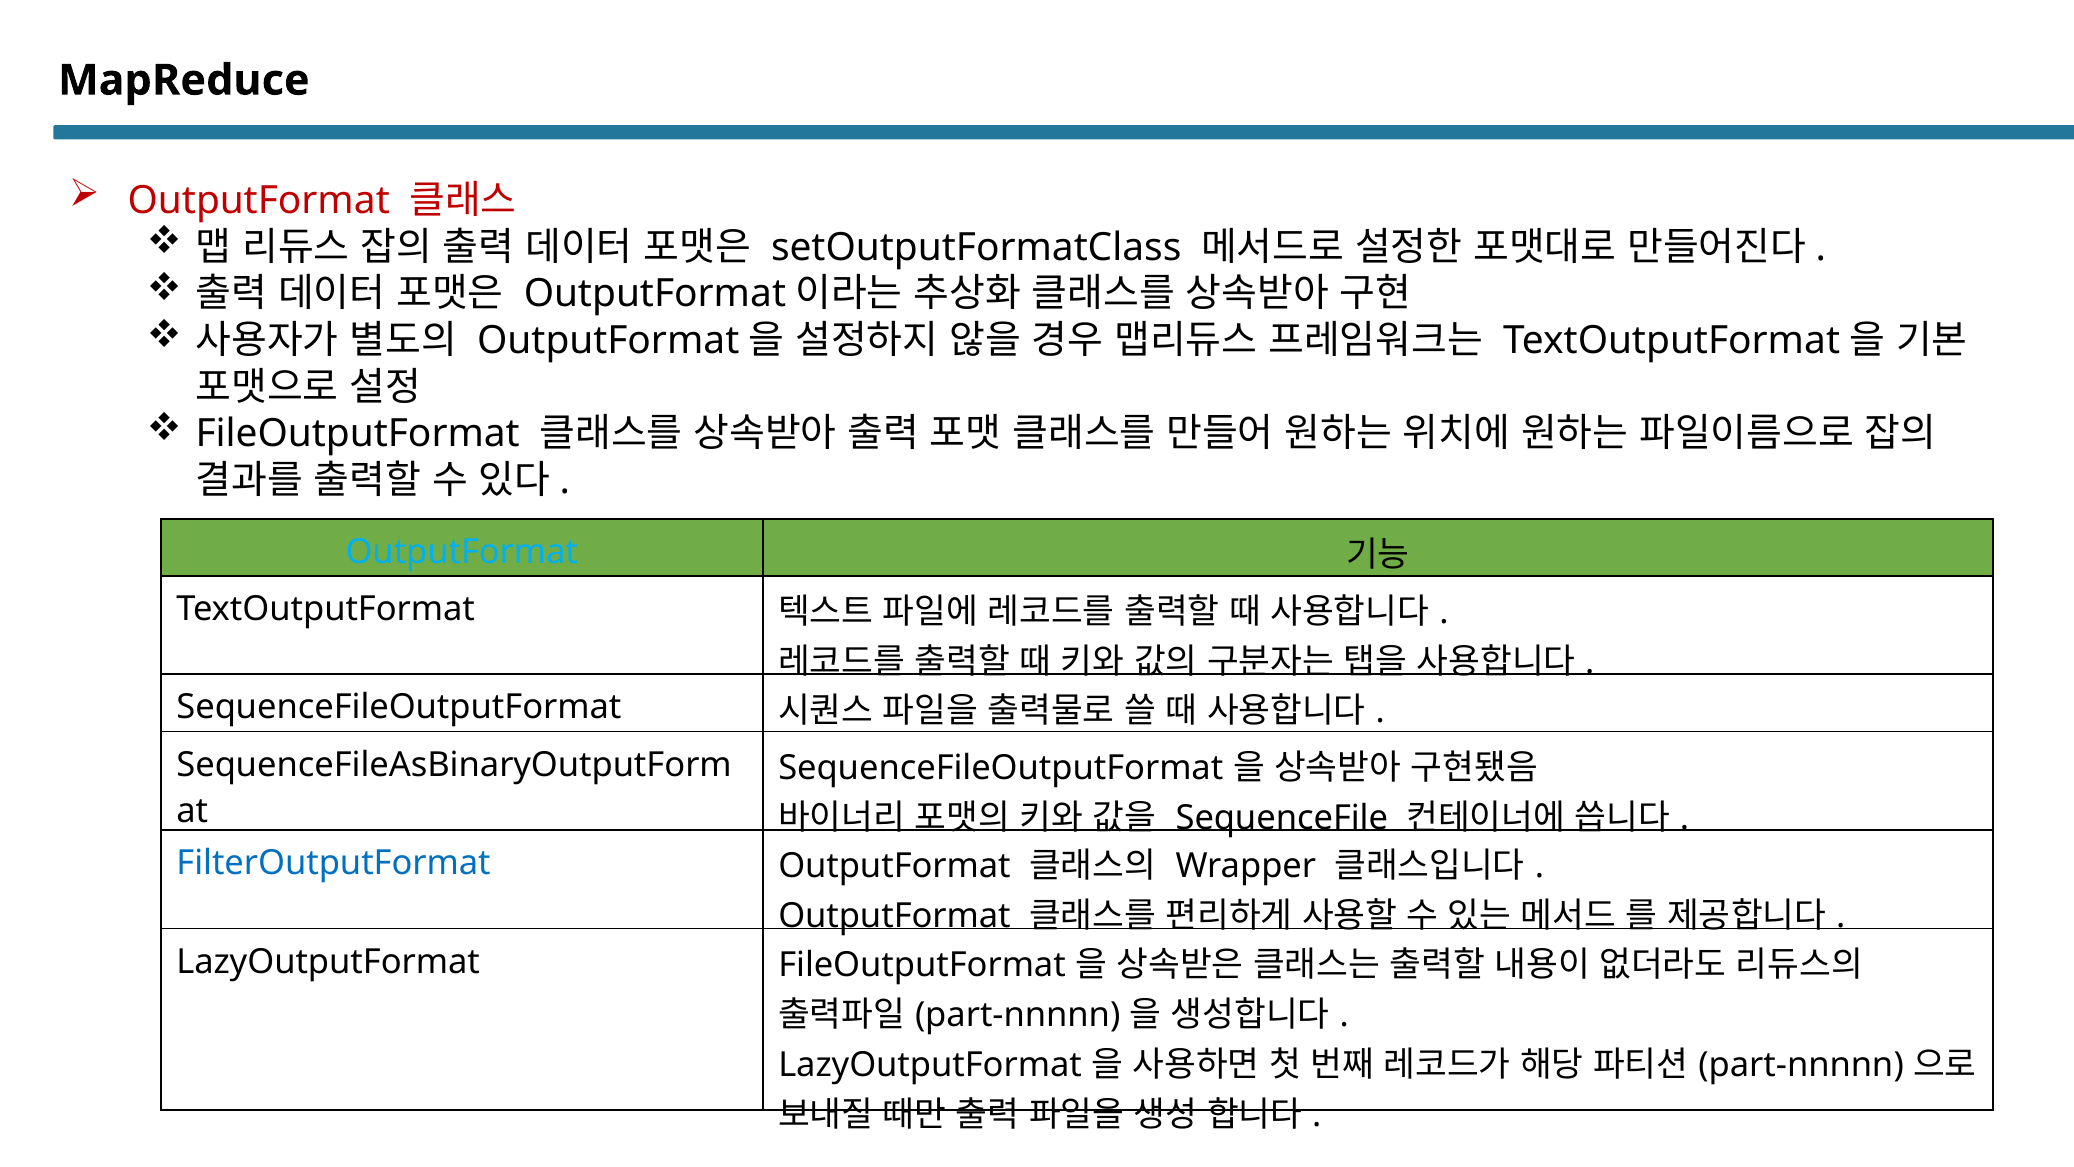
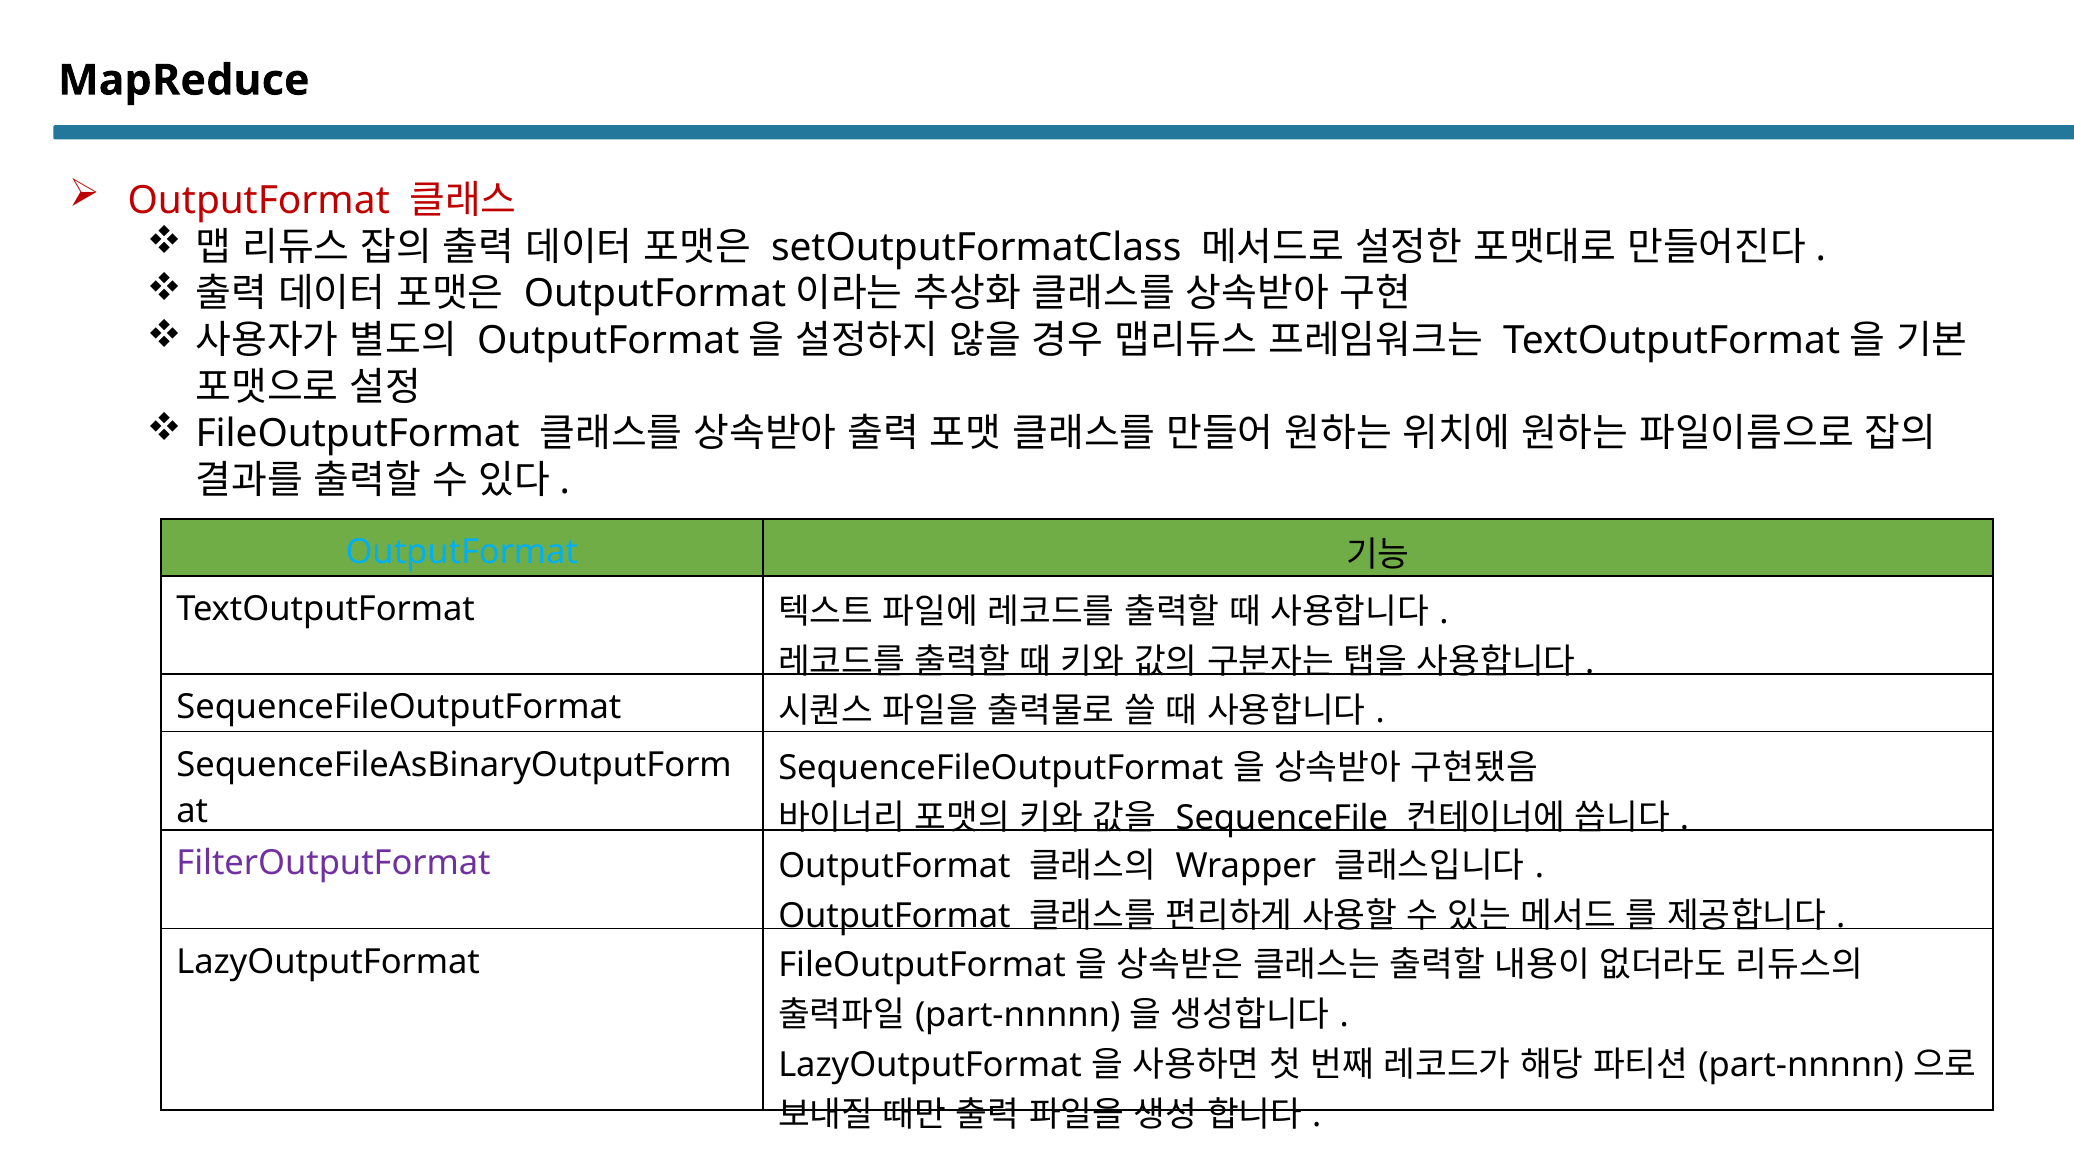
FilterOutputFormat colour: blue -> purple (334, 863)
